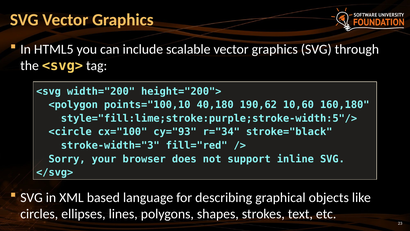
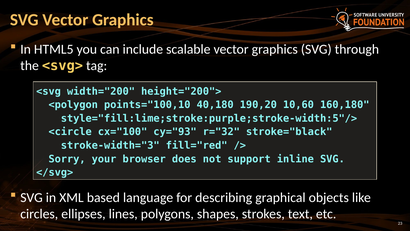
190,62: 190,62 -> 190,20 (258, 105)
r="34: r="34 -> r="32 (221, 132)
